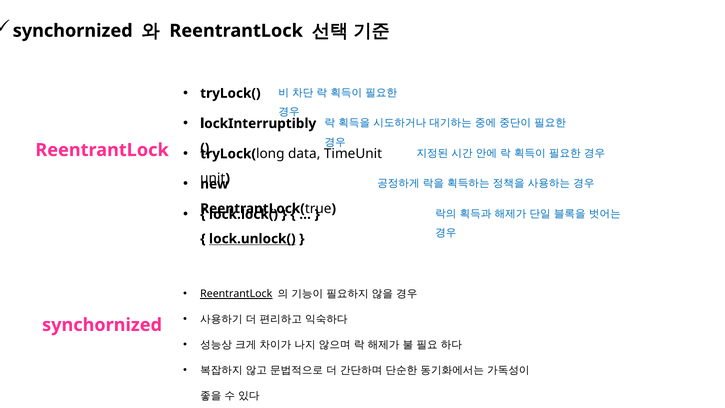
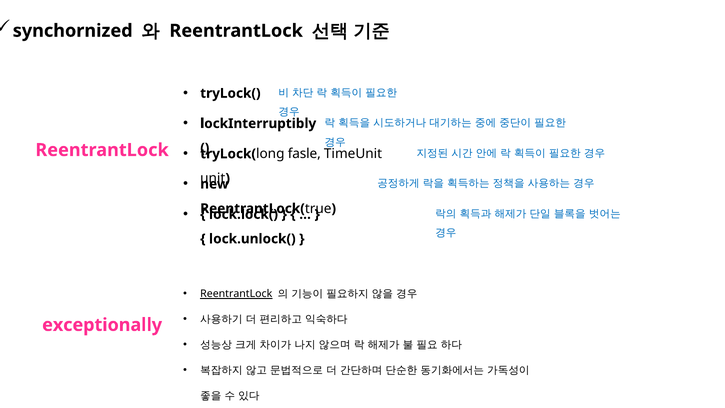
data: data -> fasle (304, 154)
lock.unlock( underline: present -> none (252, 239)
synchornized: synchornized -> exceptionally (102, 325)
